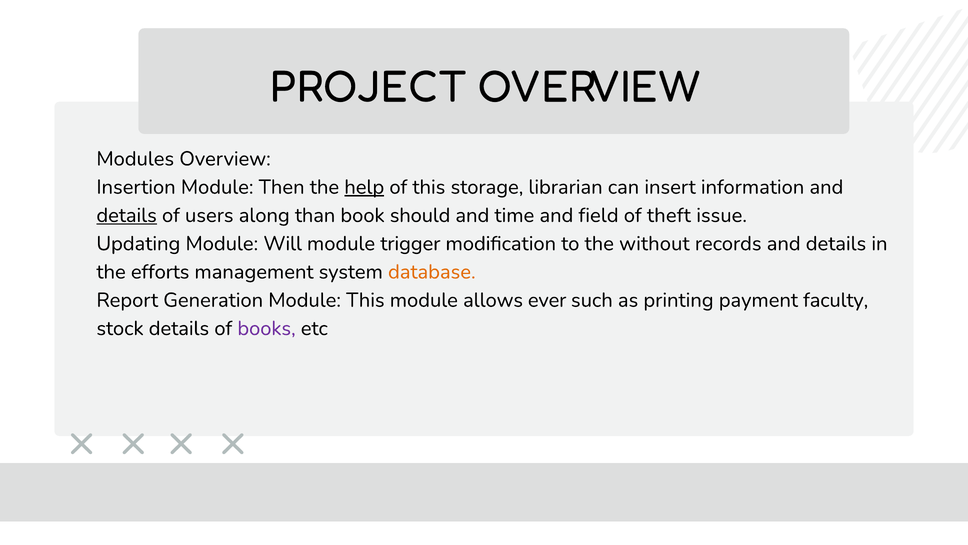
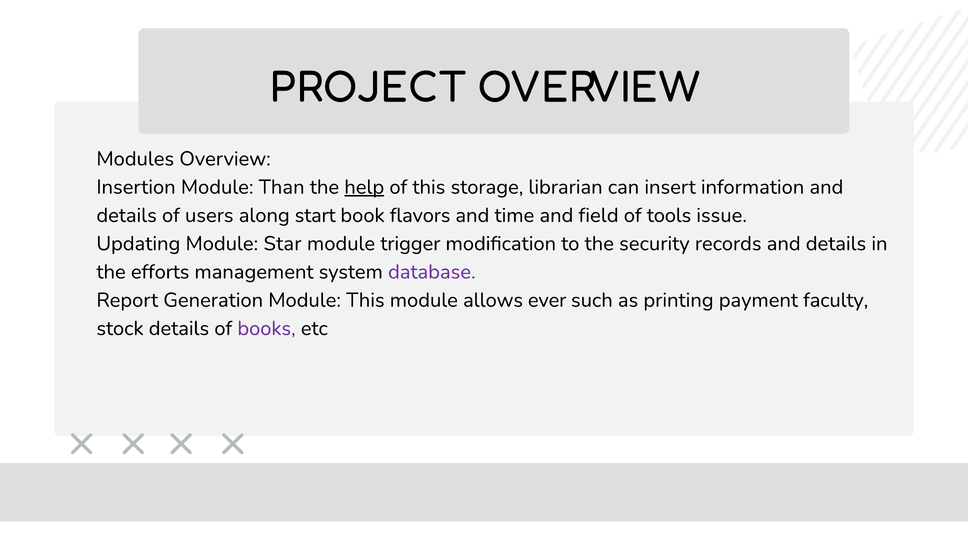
Then: Then -> Than (282, 187)
details underline: present -> none (127, 215)
than: than -> start (315, 215)
should: should -> flavors (420, 215)
theft: theft -> tools (669, 215)
Will: Will -> Star (283, 243)
without: without -> security (654, 243)
database colour: orange -> purple (432, 272)
